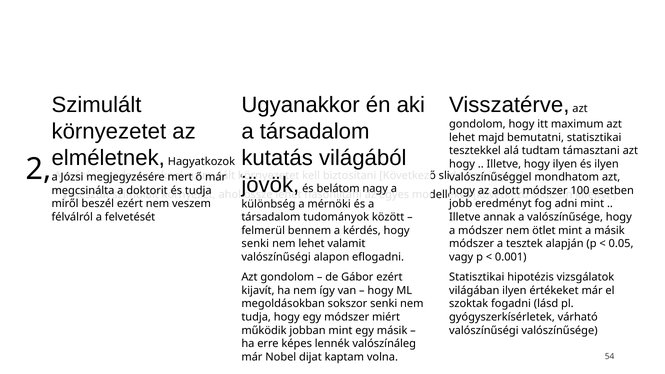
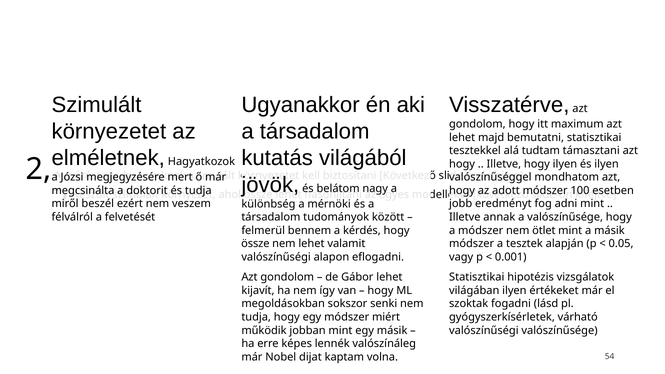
senki: senki -> össze (255, 244)
Gábor ezért: ezért -> lehet (389, 277)
